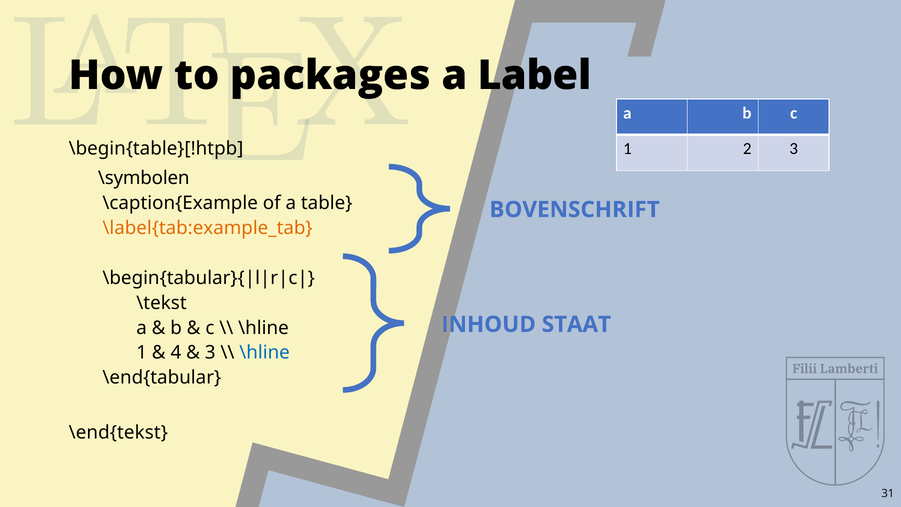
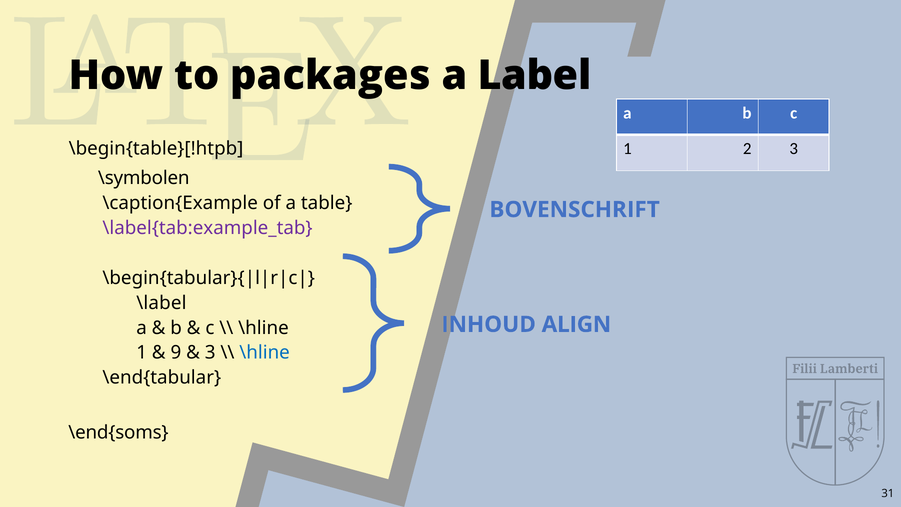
\label{tab:example_tab colour: orange -> purple (208, 228)
\tekst: \tekst -> \label (161, 303)
STAAT: STAAT -> ALIGN (576, 324)
4: 4 -> 9 (176, 353)
\end{tekst: \end{tekst -> \end{soms (118, 432)
